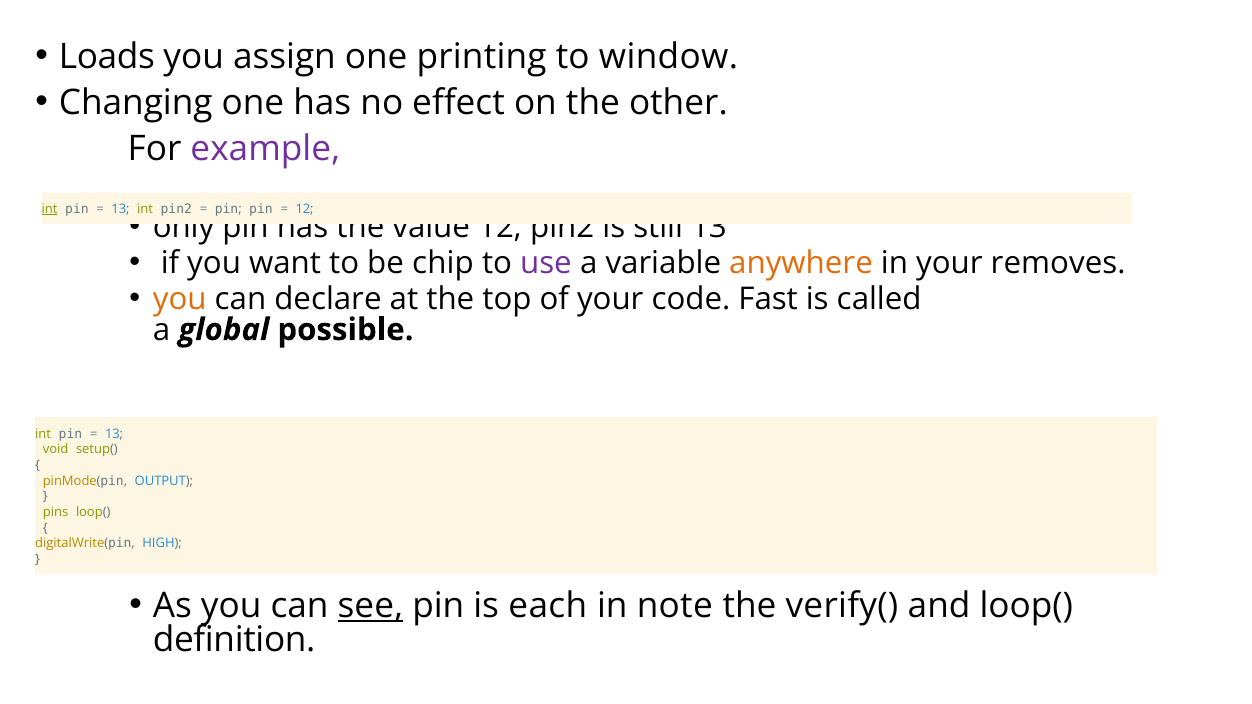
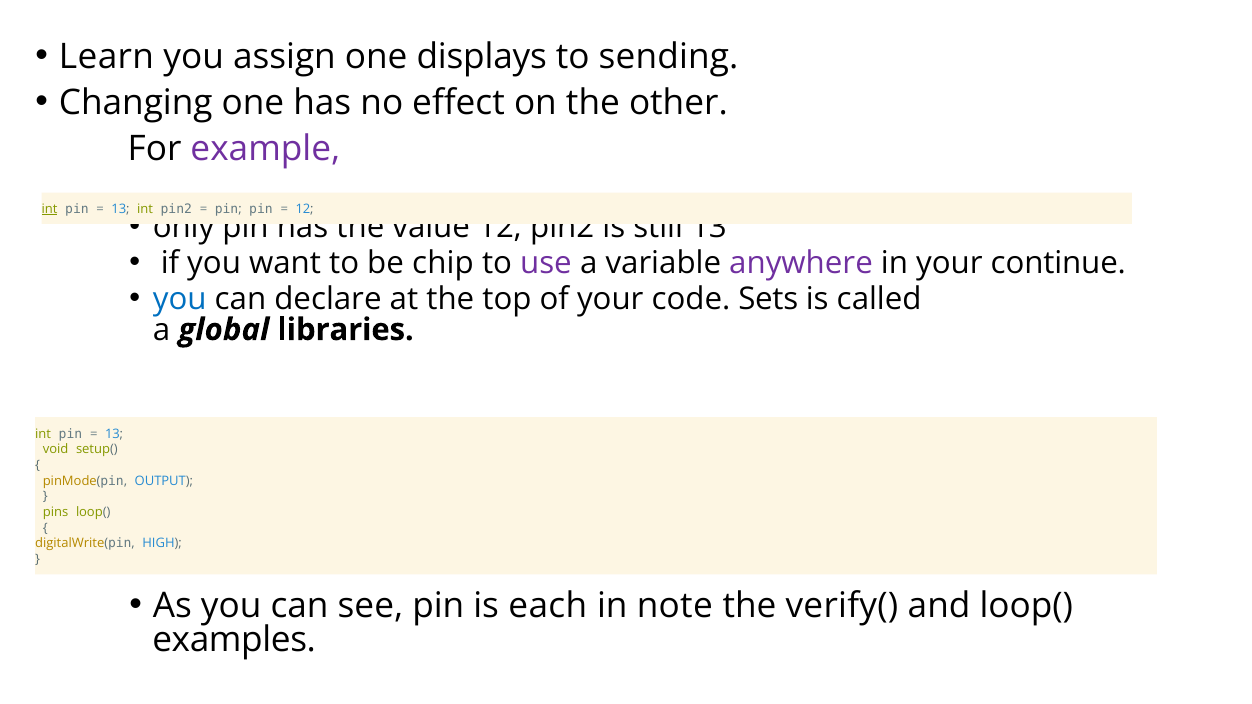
Loads: Loads -> Learn (107, 57)
printing: printing -> displays (482, 57)
window: window -> sending (669, 57)
anywhere colour: orange -> purple (801, 263)
removes: removes -> continue (1058, 263)
you colour: orange -> blue (180, 299)
Fast: Fast -> Sets (768, 299)
possible: possible -> libraries (346, 330)
see underline: present -> none (370, 606)
definition: definition -> examples (234, 640)
